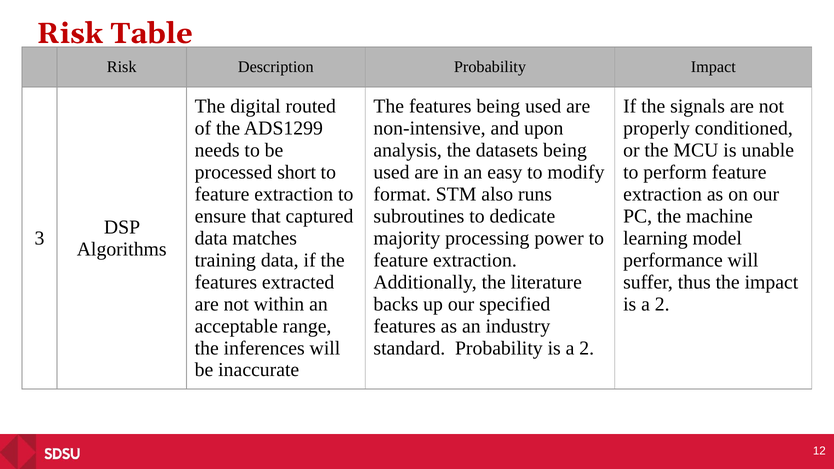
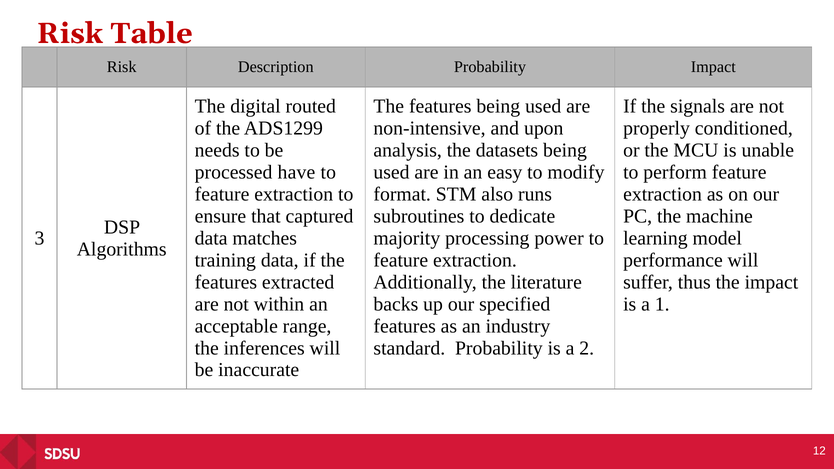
short: short -> have (296, 172)
2: 2 -> 1 (662, 304)
